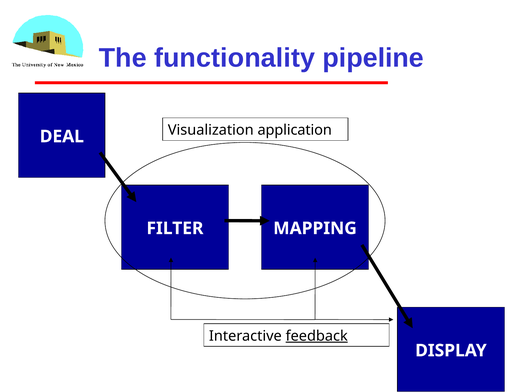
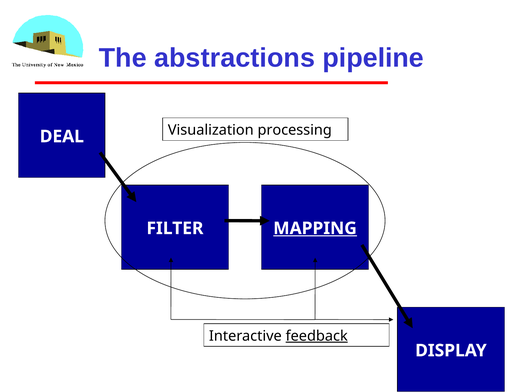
functionality: functionality -> abstractions (235, 58)
application: application -> processing (295, 130)
MAPPING underline: none -> present (315, 228)
